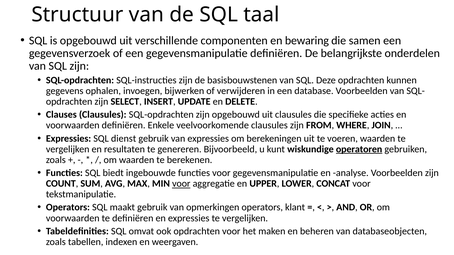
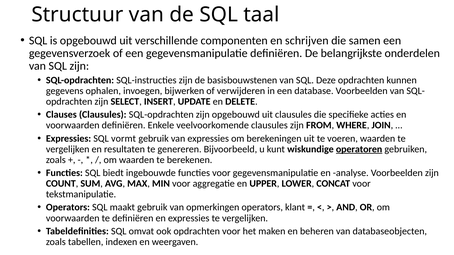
bewaring: bewaring -> schrijven (307, 41)
dienst: dienst -> vormt (124, 139)
voor underline: present -> none (181, 184)
